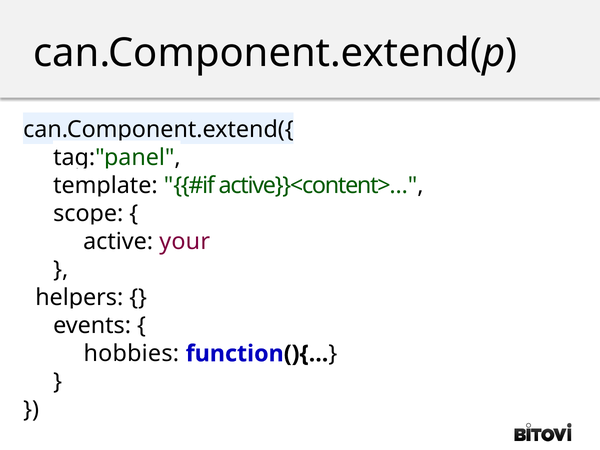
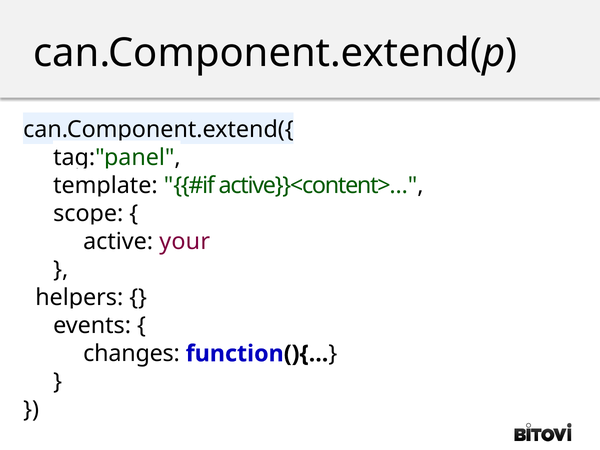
hobbies: hobbies -> changes (132, 354)
